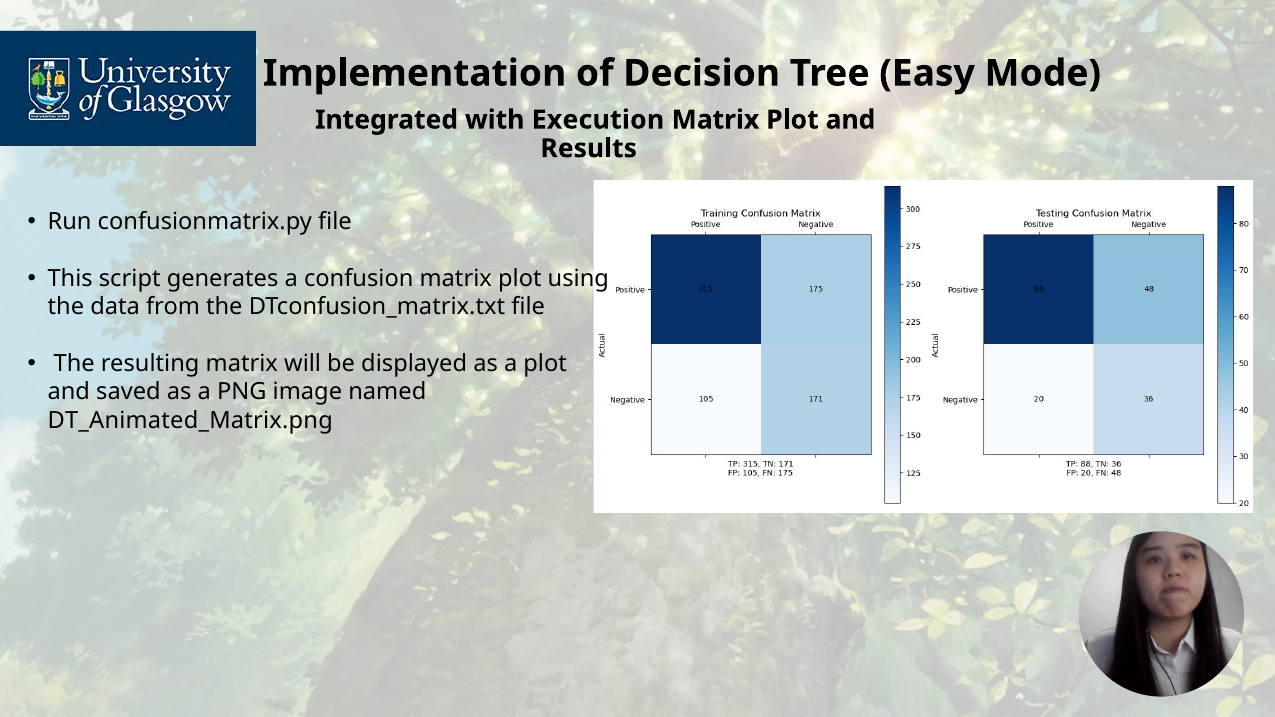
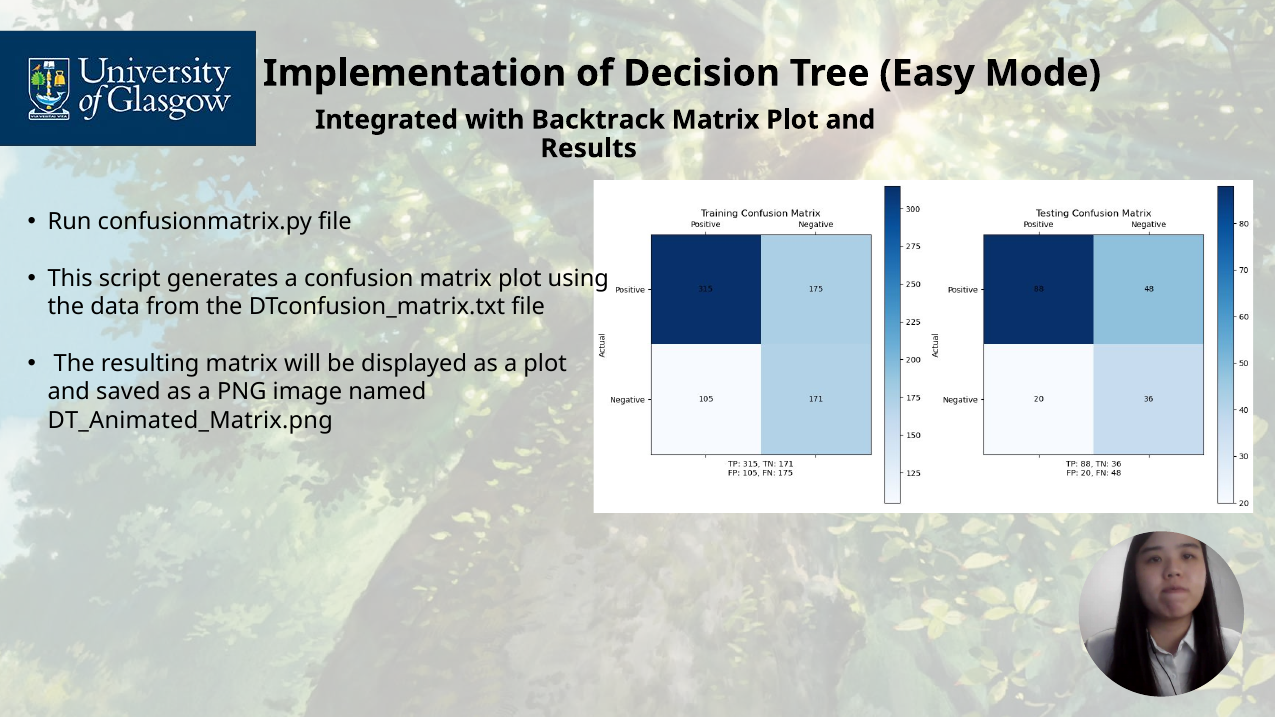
Execution: Execution -> Backtrack (598, 120)
